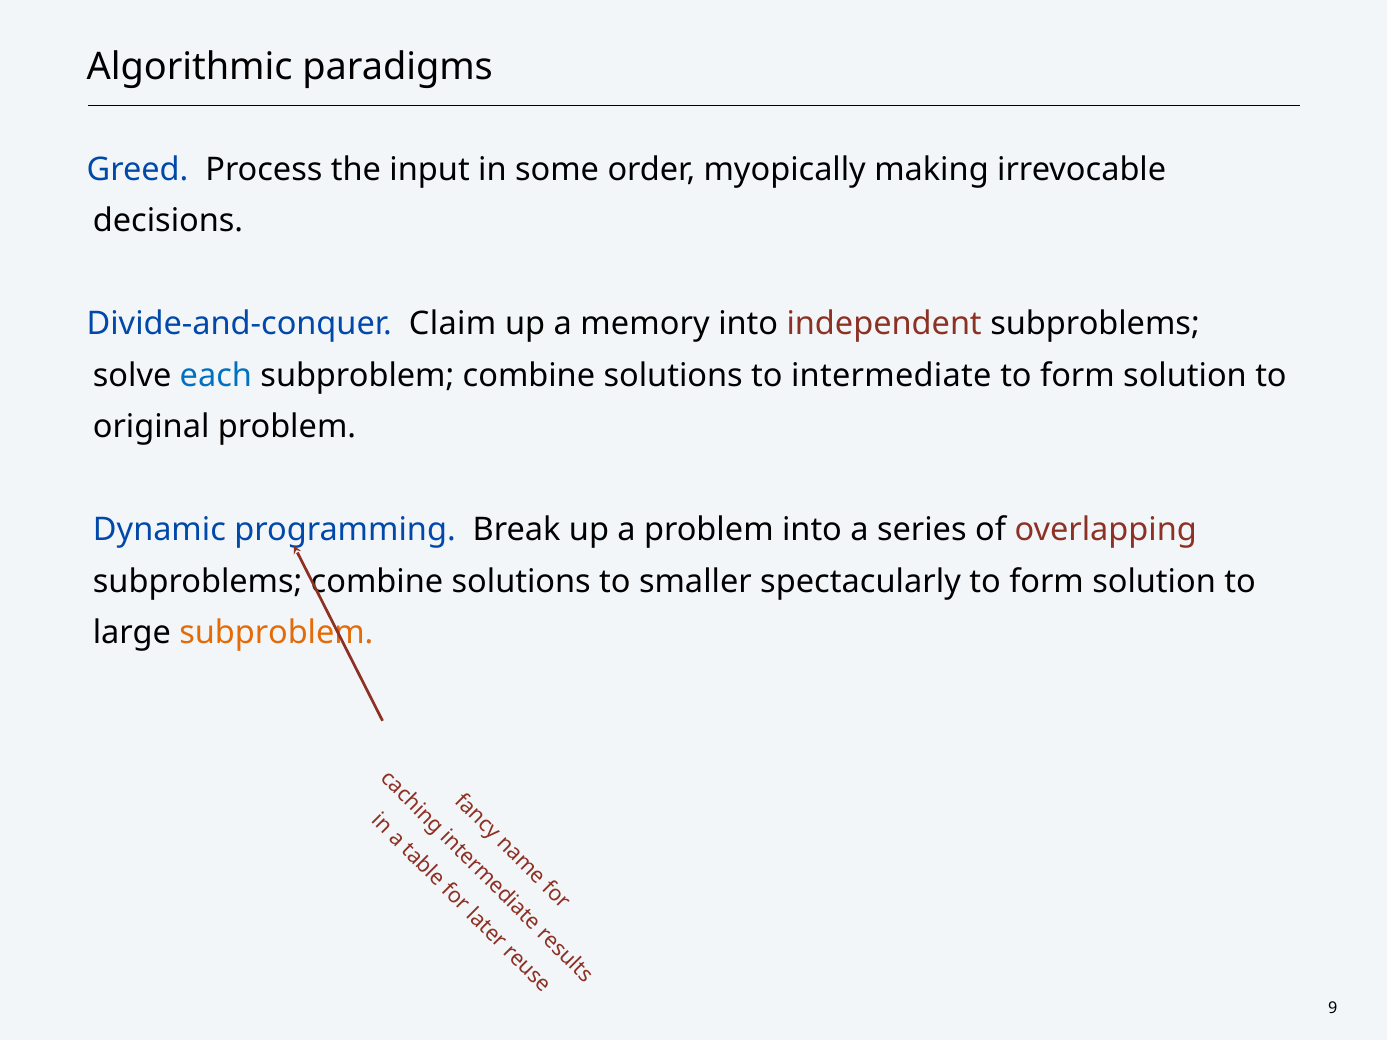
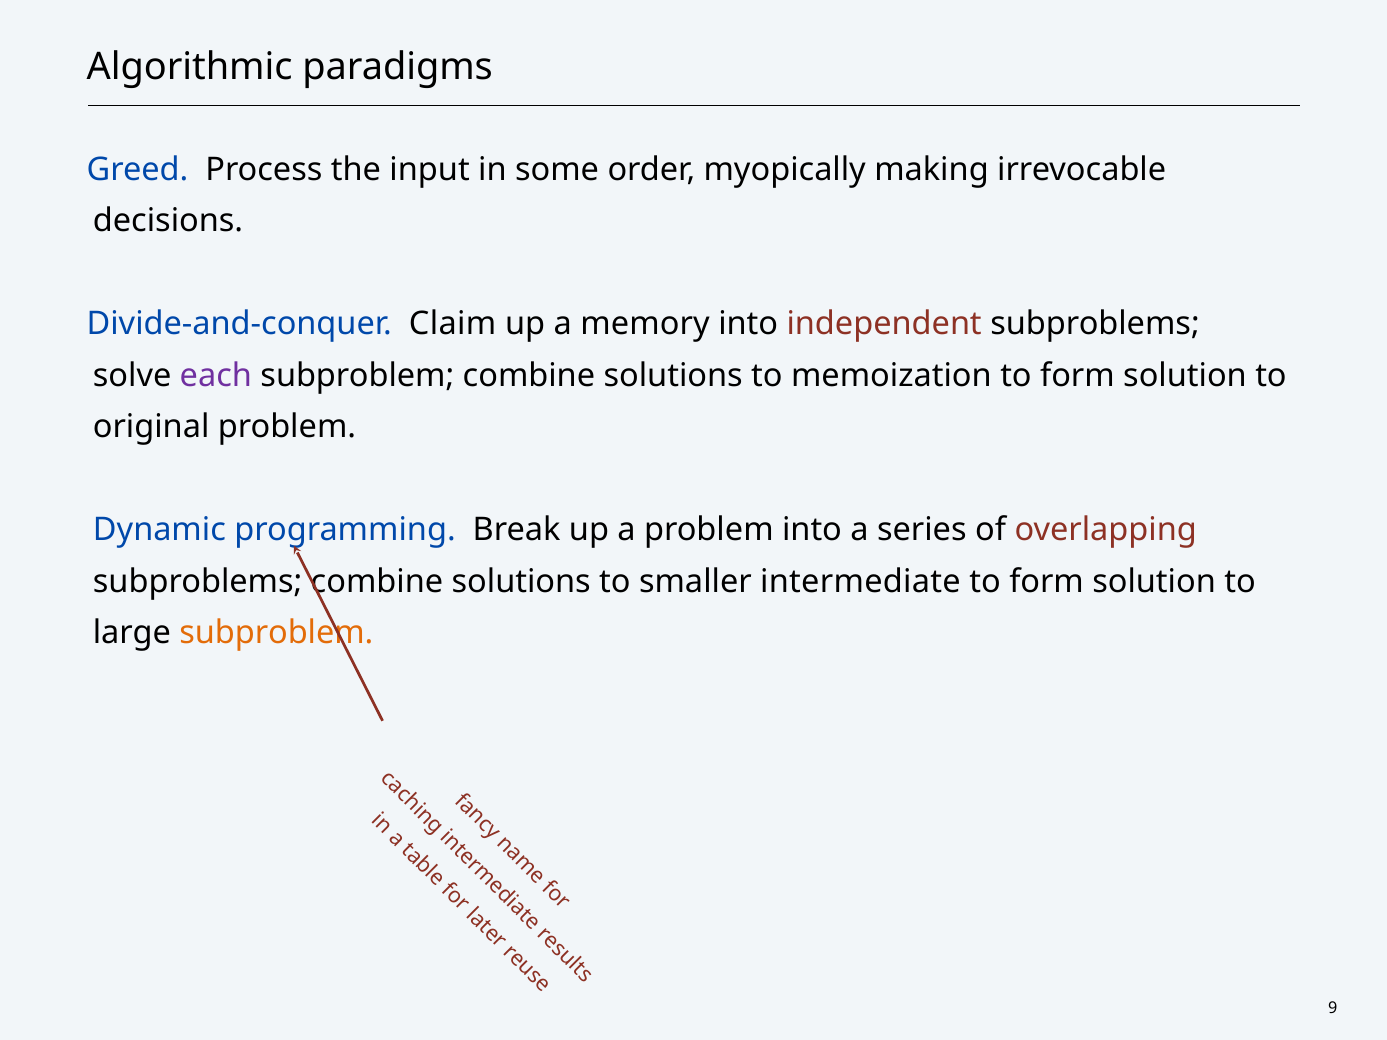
each colour: blue -> purple (216, 376)
intermediate: intermediate -> memoization (891, 376)
spectacularly: spectacularly -> intermediate (860, 582)
